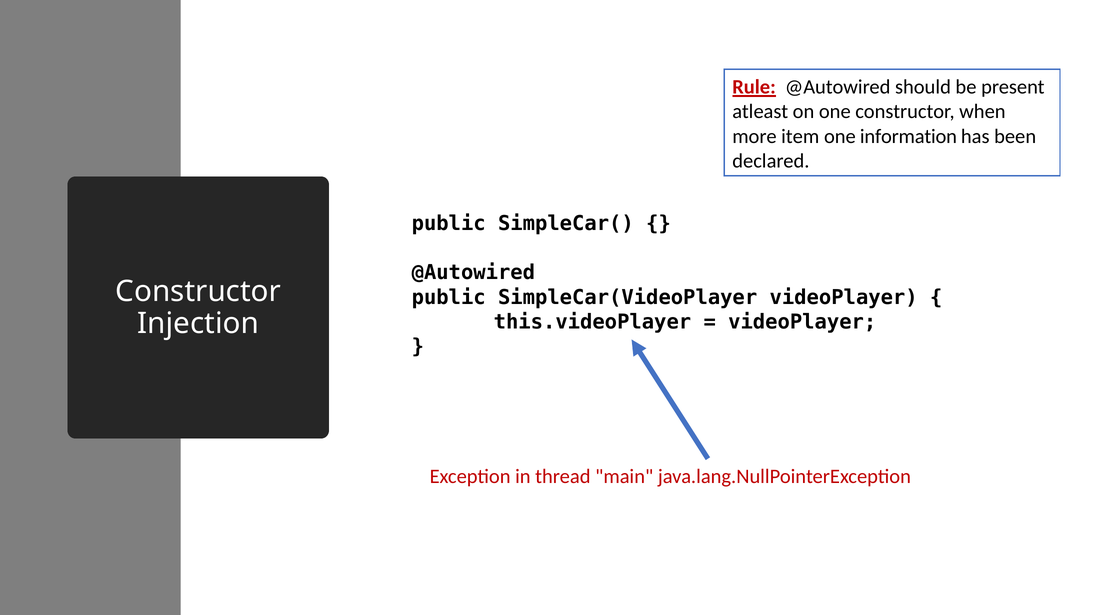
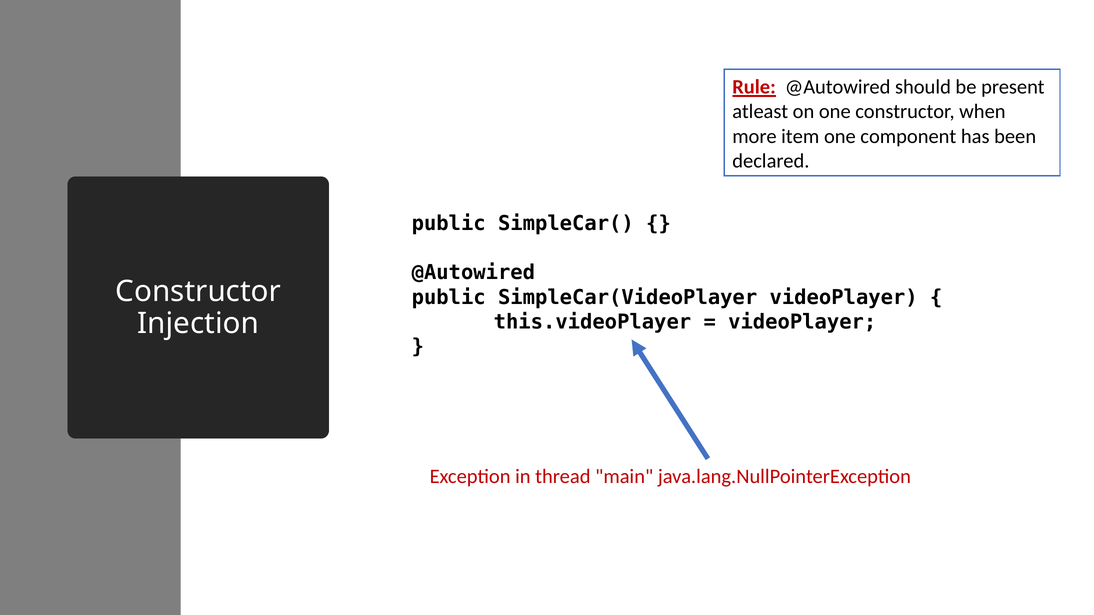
information: information -> component (908, 136)
